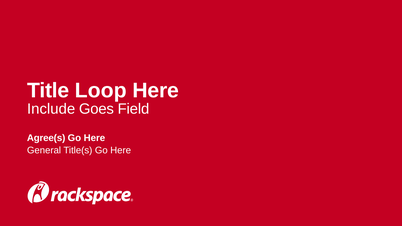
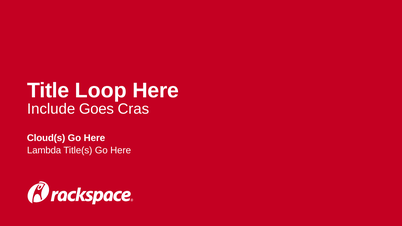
Field: Field -> Cras (133, 109)
Agree(s: Agree(s -> Cloud(s (46, 138)
General: General -> Lambda (44, 150)
